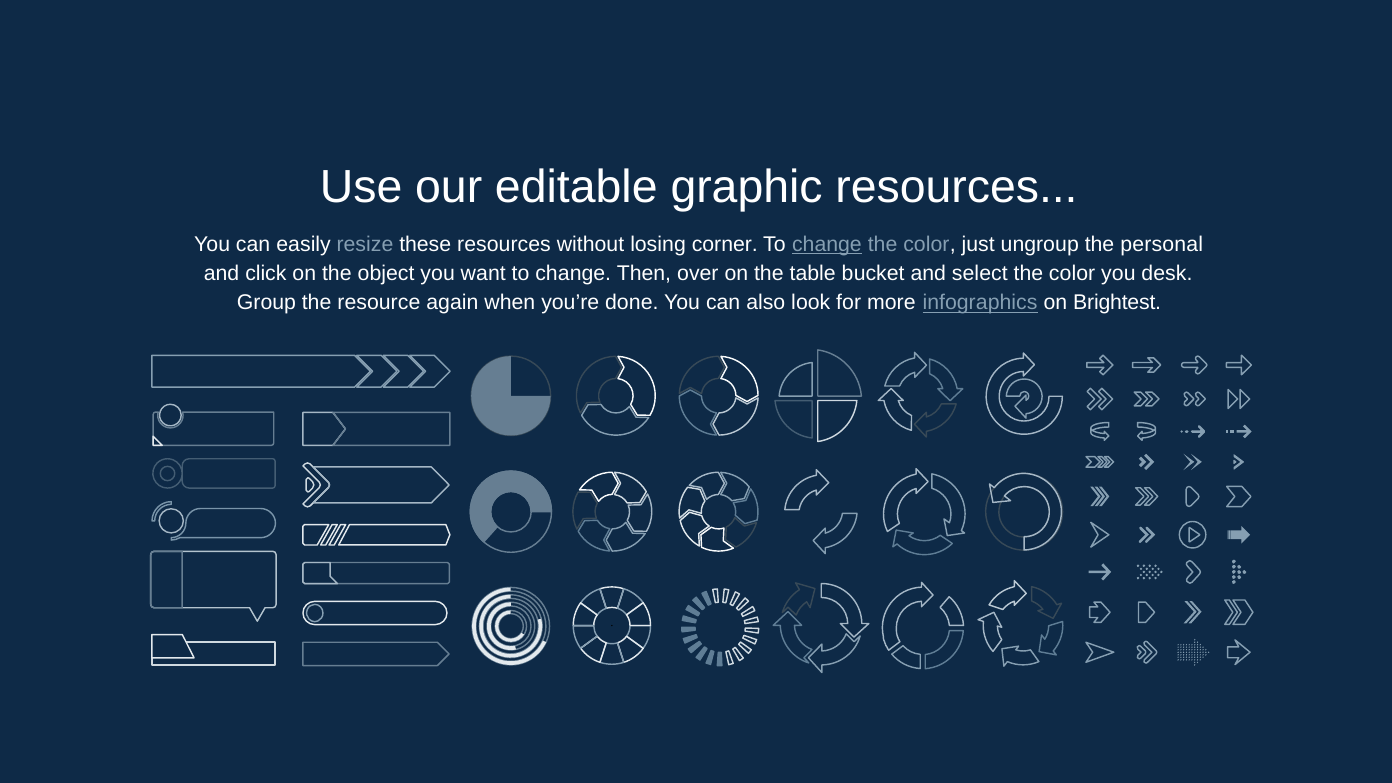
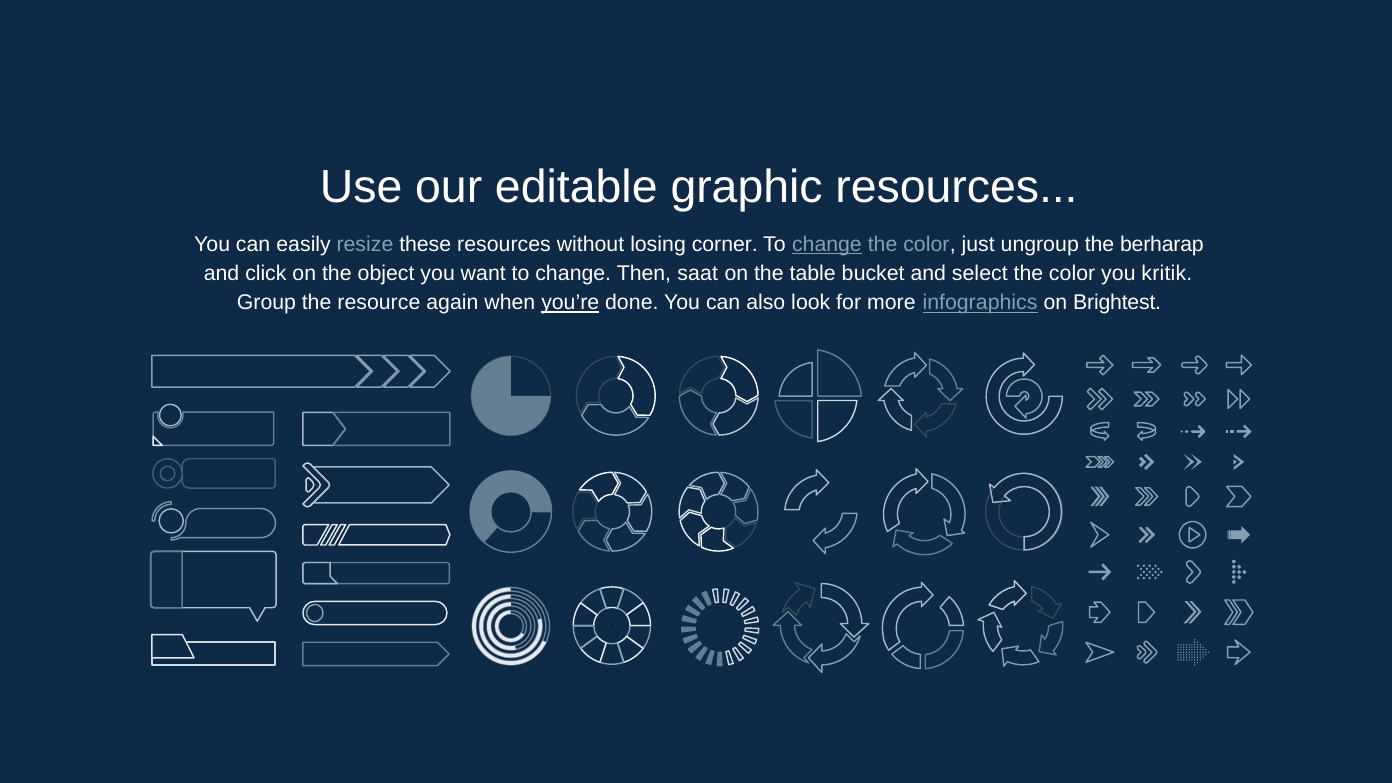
personal: personal -> berharap (1162, 244)
over: over -> saat (698, 274)
desk: desk -> kritik (1167, 274)
you’re underline: none -> present (570, 303)
